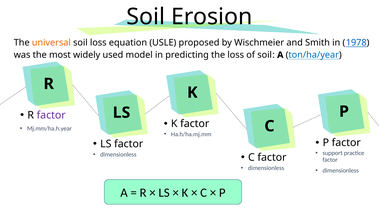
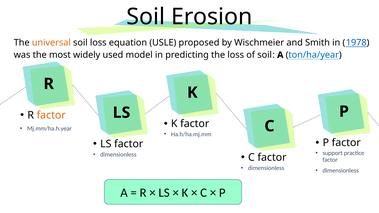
factor colour: purple -> orange (51, 115)
